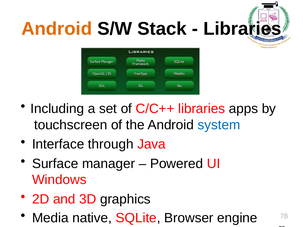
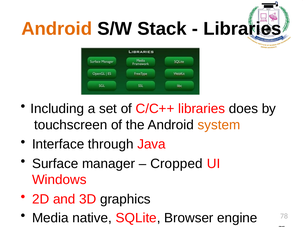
apps: apps -> does (243, 109)
system colour: blue -> orange (219, 125)
Powered: Powered -> Cropped (176, 164)
